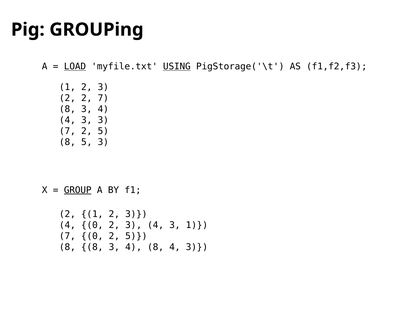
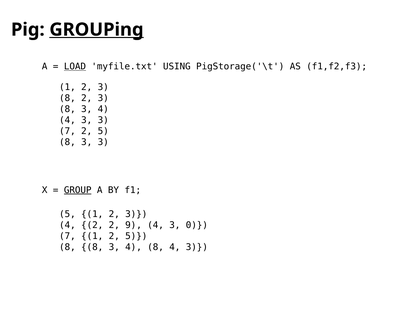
GROUPing underline: none -> present (96, 30)
USING underline: present -> none (177, 67)
2: 2 -> 8 (67, 98)
7: 7 -> 3 (103, 98)
5: 5 -> 3 (87, 142)
2: 2 -> 5 (67, 215)
4 0: 0 -> 2 (92, 226)
3: 3 -> 9 (133, 226)
3 1: 1 -> 0 (197, 226)
7 0: 0 -> 1 (92, 237)
